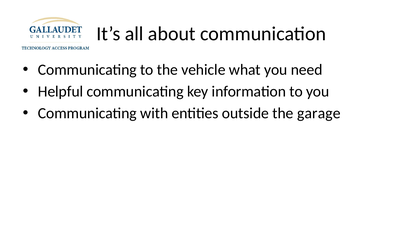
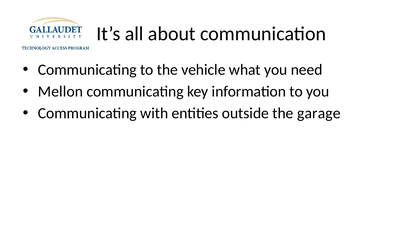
Helpful: Helpful -> Mellon (60, 91)
